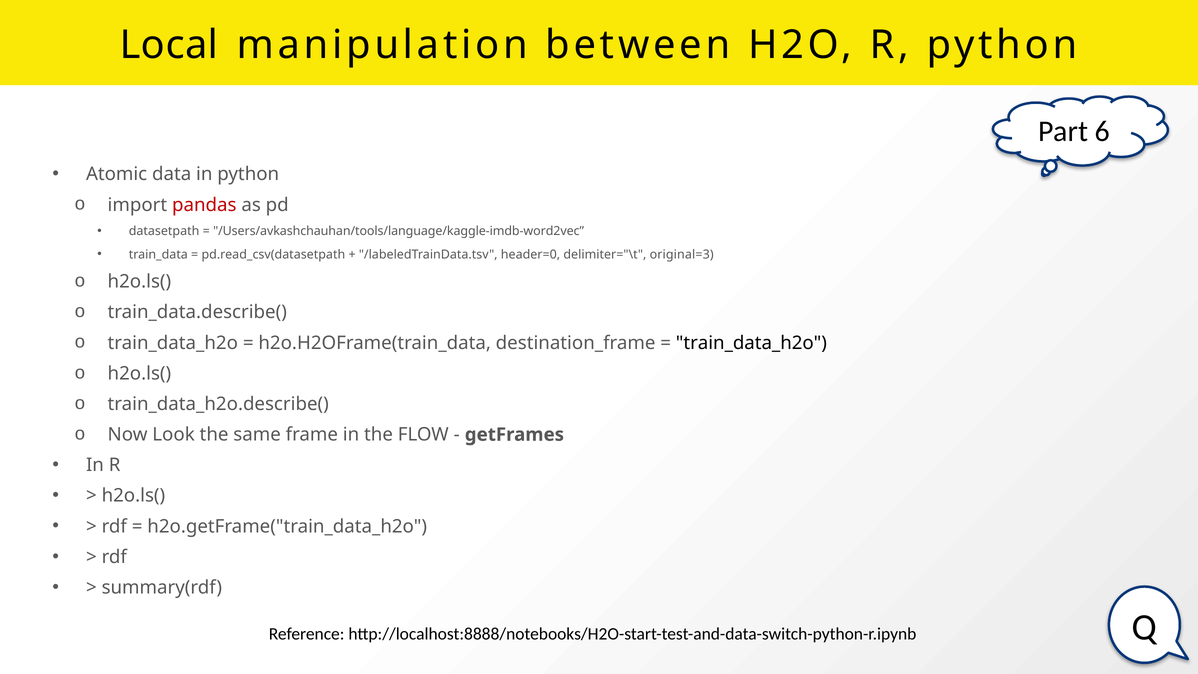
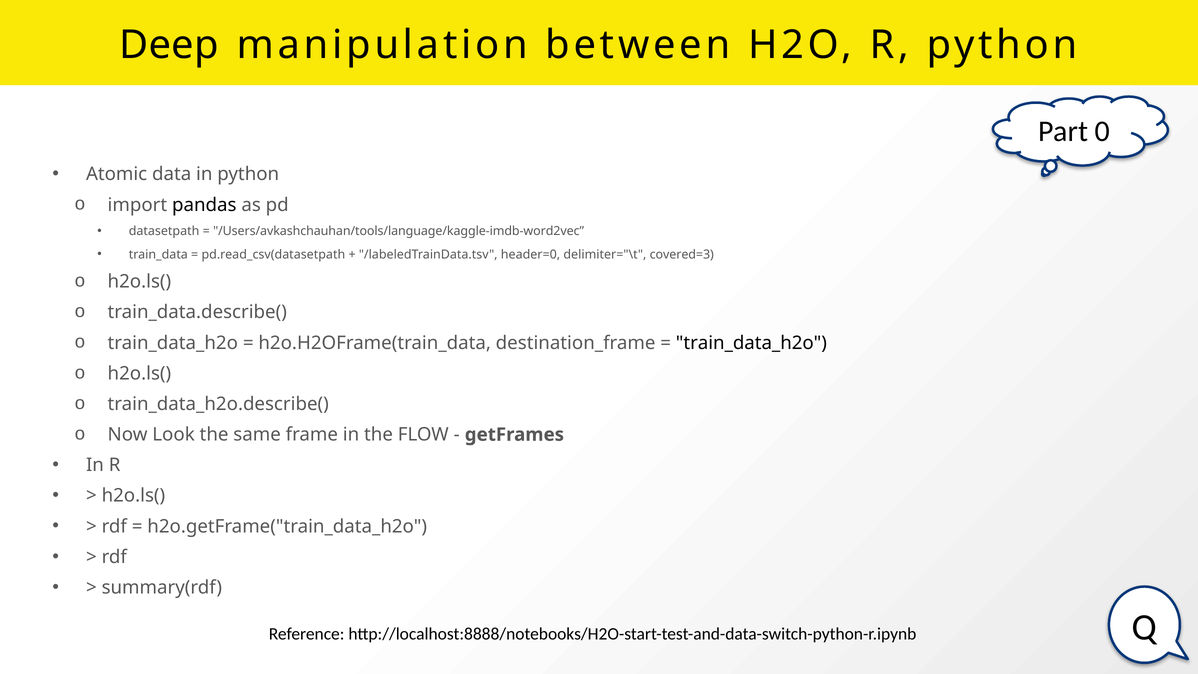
Local: Local -> Deep (169, 45)
6: 6 -> 0 (1102, 131)
pandas colour: red -> black (204, 205)
original=3: original=3 -> covered=3 (682, 254)
